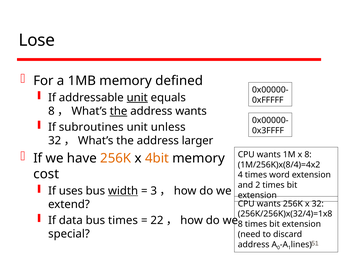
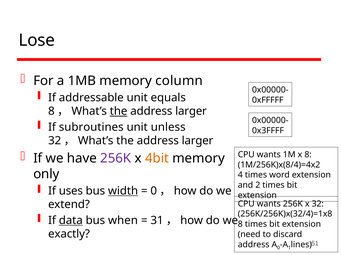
defined: defined -> column (179, 81)
unit underline: present -> none (137, 98)
wants: wants -> larger (191, 111)
256K colour: orange -> purple (116, 159)
cost: cost -> only (46, 175)
3: 3 -> 0 (154, 191)
data underline: none -> present (71, 221)
bus times: times -> when (123, 221)
22: 22 -> 31 (157, 221)
special: special -> exactly (69, 235)
